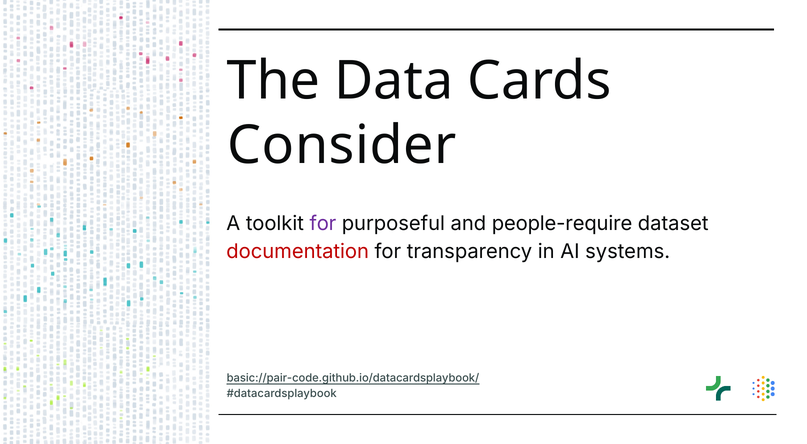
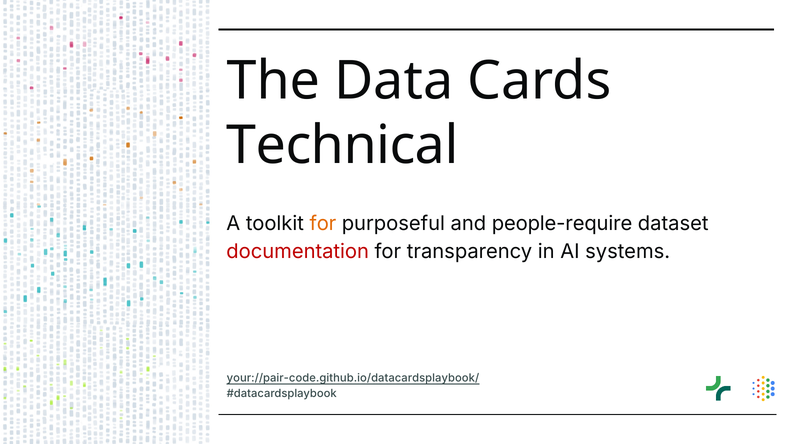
Consider: Consider -> Technical (342, 146)
for colour: purple -> orange (323, 224)
basic://pair-code.github.io/datacardsplaybook/: basic://pair-code.github.io/datacardsplaybook/ -> your://pair-code.github.io/datacardsplaybook/ (353, 378)
